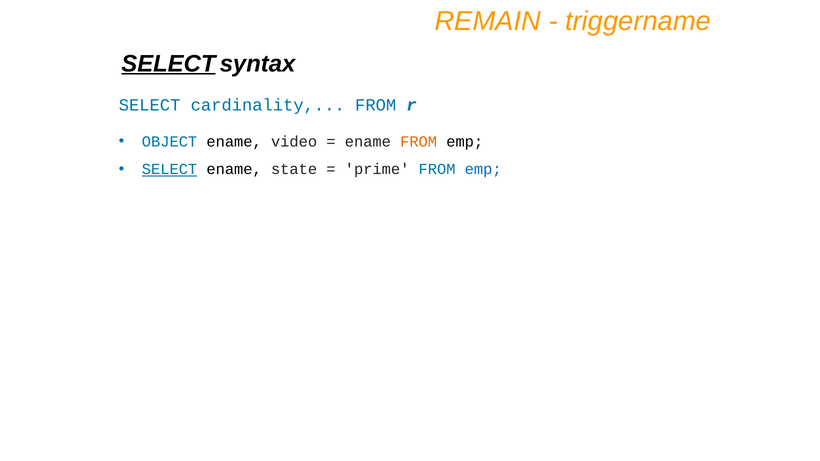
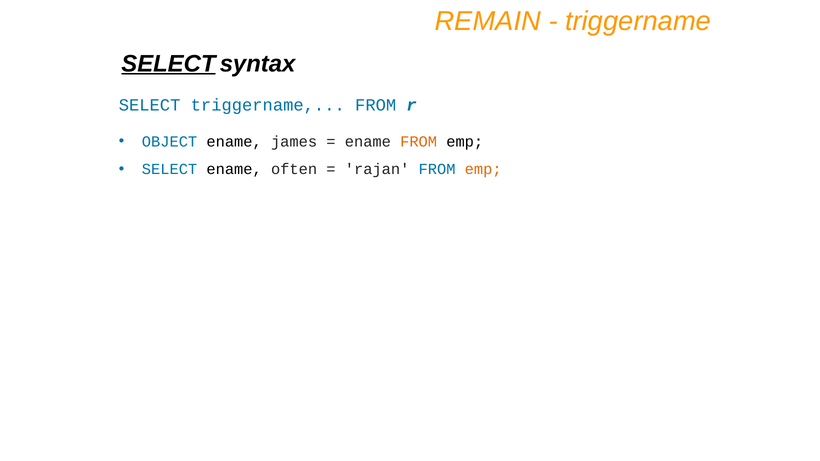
SELECT cardinality: cardinality -> triggername (268, 105)
video: video -> james (294, 142)
SELECT underline: present -> none (170, 169)
state: state -> often (294, 169)
prime: prime -> rajan (377, 169)
emp colour: blue -> orange (483, 169)
